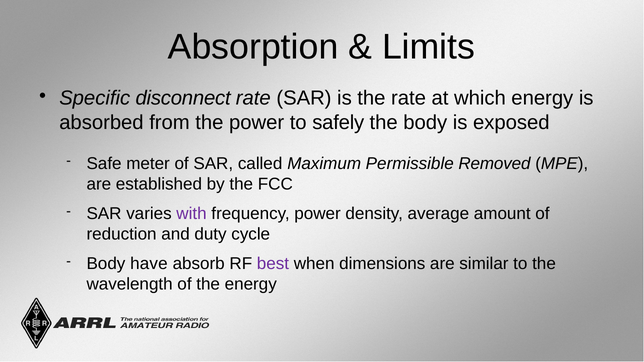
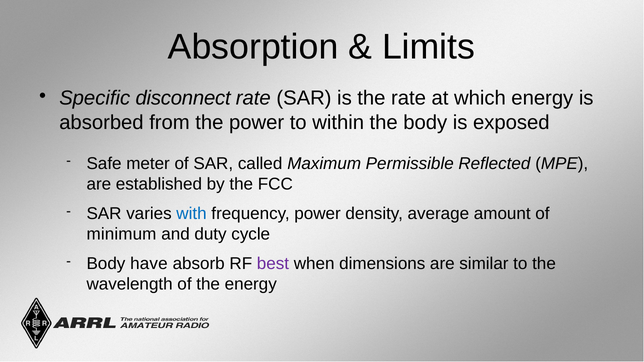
safely: safely -> within (338, 123)
Removed: Removed -> Reflected (494, 164)
with colour: purple -> blue (192, 214)
reduction: reduction -> minimum (122, 234)
